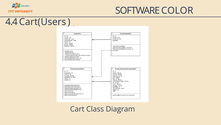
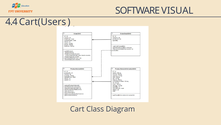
COLOR: COLOR -> VISUAL (177, 11)
